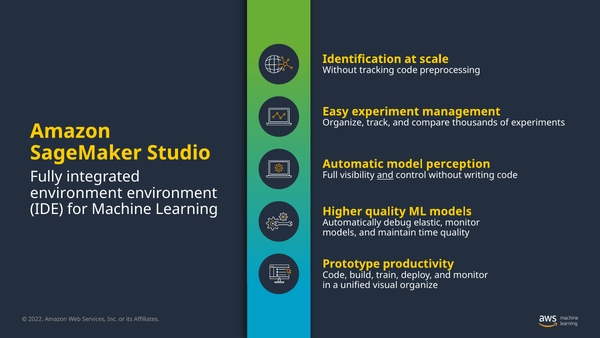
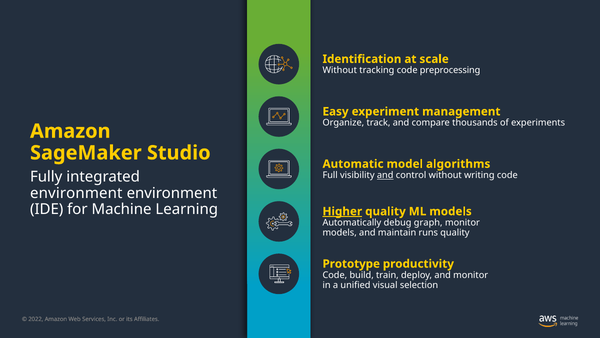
perception: perception -> algorithms (458, 164)
Higher underline: none -> present (342, 211)
elastic: elastic -> graph (428, 222)
time: time -> runs (428, 232)
visual organize: organize -> selection (419, 285)
